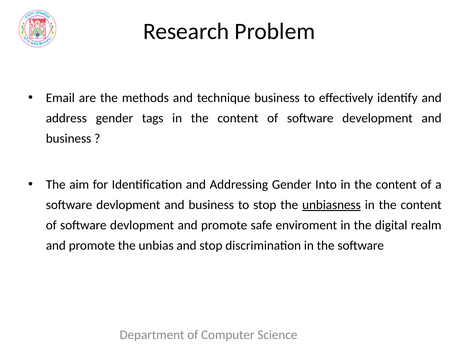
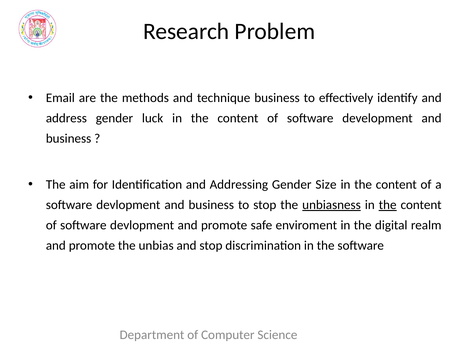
tags: tags -> luck (153, 118)
Into: Into -> Size (326, 185)
the underline: none -> present (388, 205)
